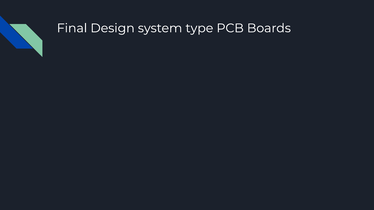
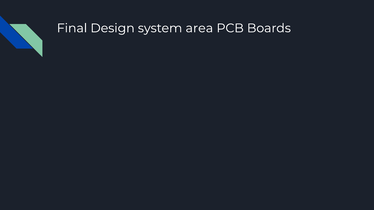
type: type -> area (199, 28)
